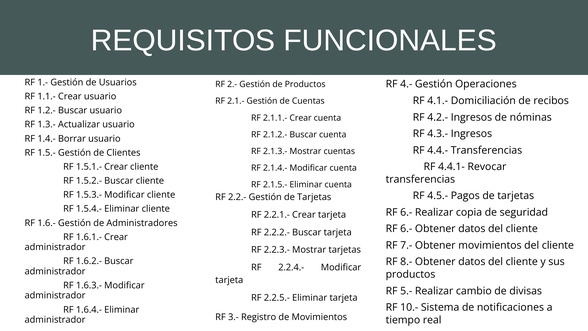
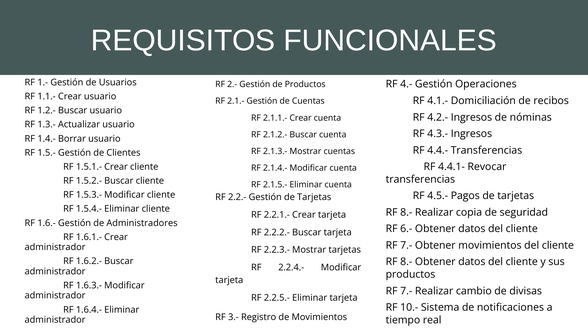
6.-: 6.- -> 8.- (406, 212)
5.-: 5.- -> 7.- (406, 291)
